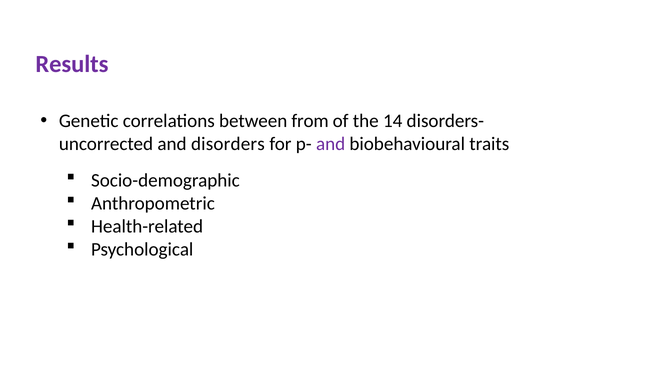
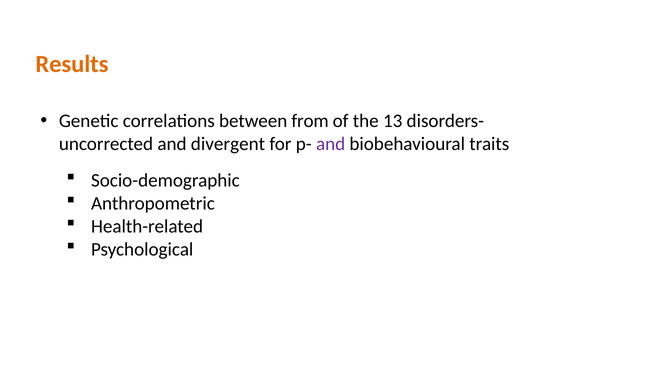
Results colour: purple -> orange (72, 64)
14: 14 -> 13 (393, 121)
disorders: disorders -> divergent (228, 143)
